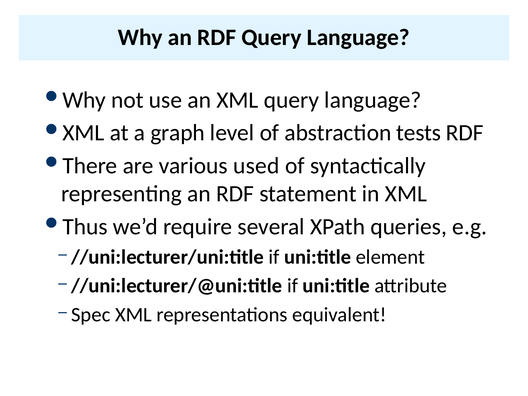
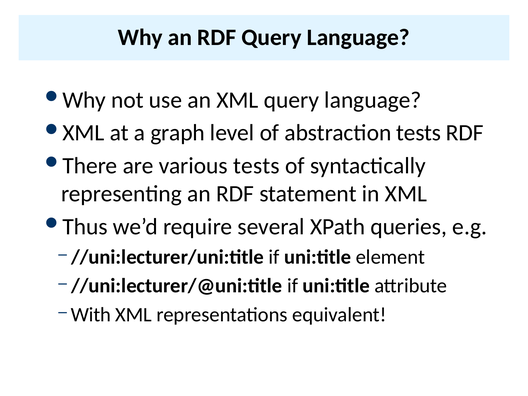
various used: used -> tests (256, 166)
Spec: Spec -> With (91, 315)
